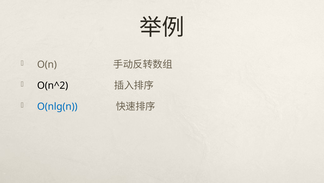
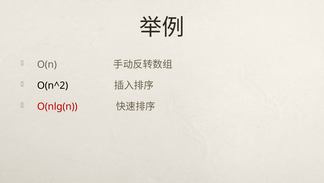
O(nlg(n colour: blue -> red (57, 106)
